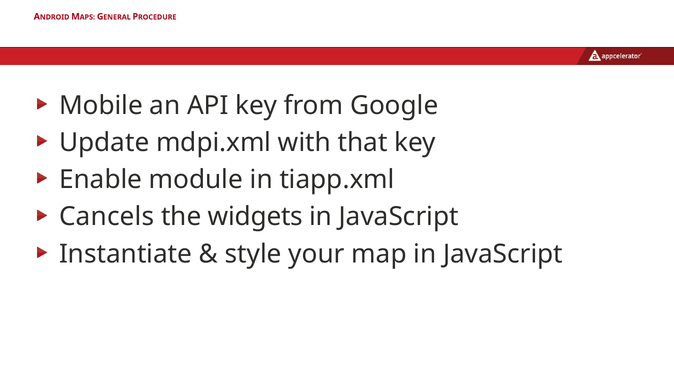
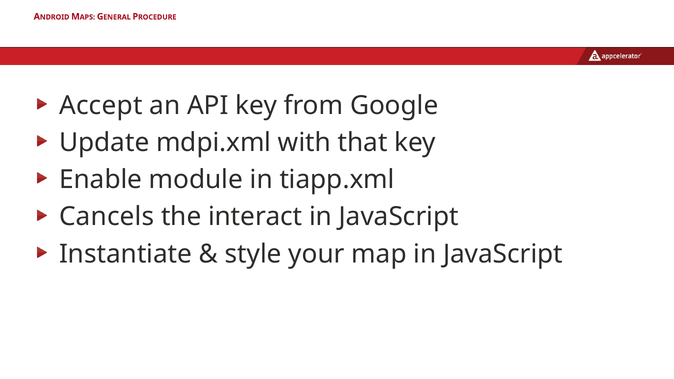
Mobile: Mobile -> Accept (101, 106)
widgets: widgets -> interact (255, 217)
